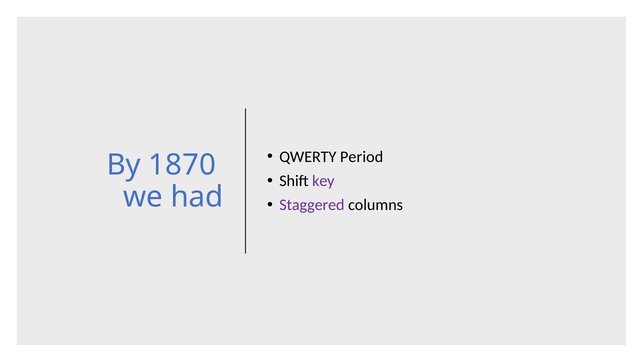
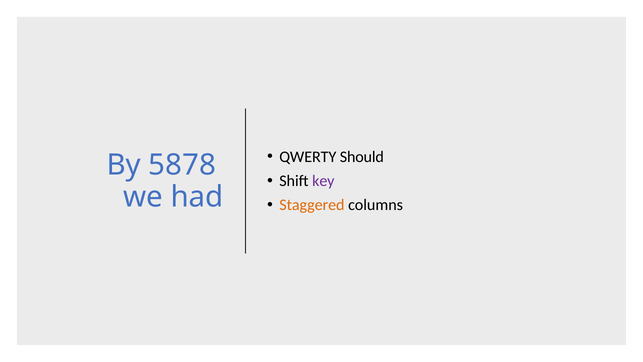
Period: Period -> Should (362, 157)
1870: 1870 -> 5878 (182, 165)
Staggered colour: purple -> orange (312, 205)
